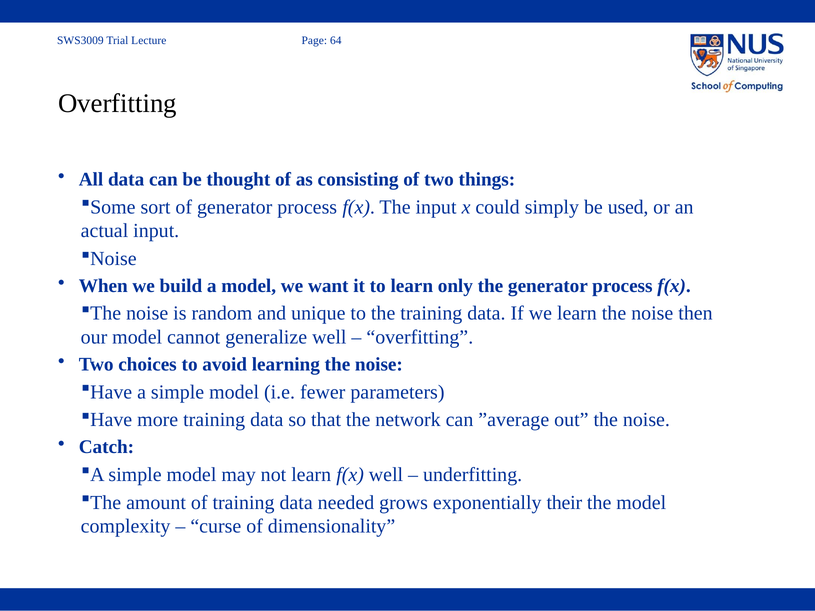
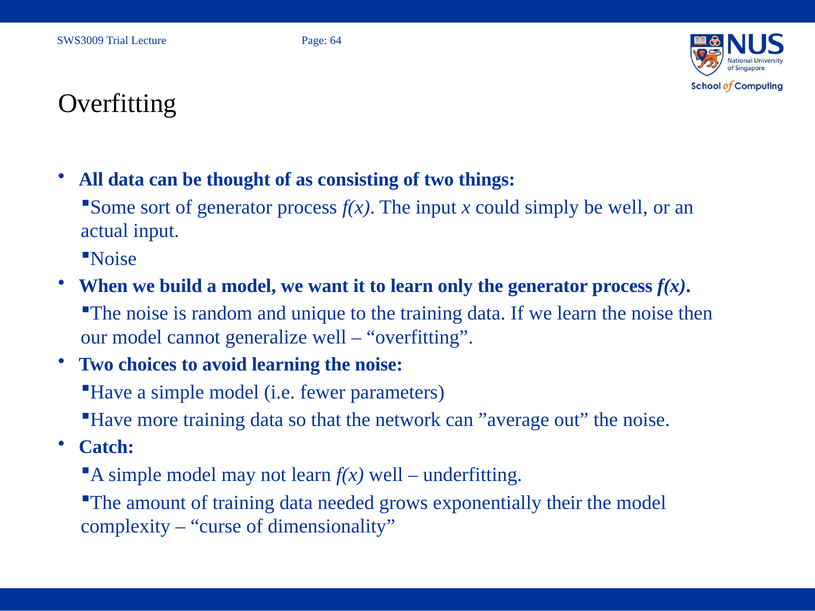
be used: used -> well (628, 207)
